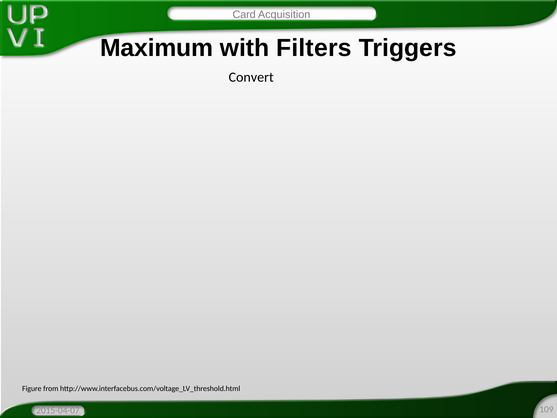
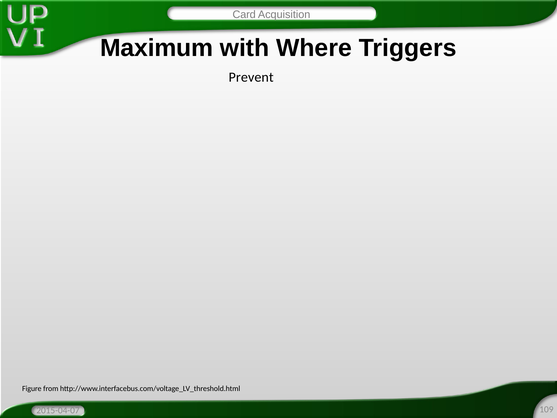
Filters: Filters -> Where (314, 48)
Convert: Convert -> Prevent (251, 77)
